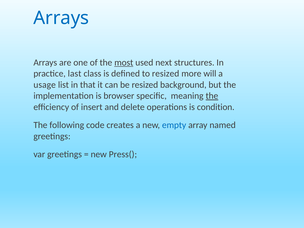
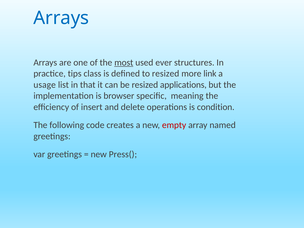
next: next -> ever (164, 62)
last: last -> tips (75, 74)
will: will -> link (210, 74)
background: background -> applications (183, 85)
the underline: present -> none (212, 96)
empty colour: blue -> red (174, 125)
